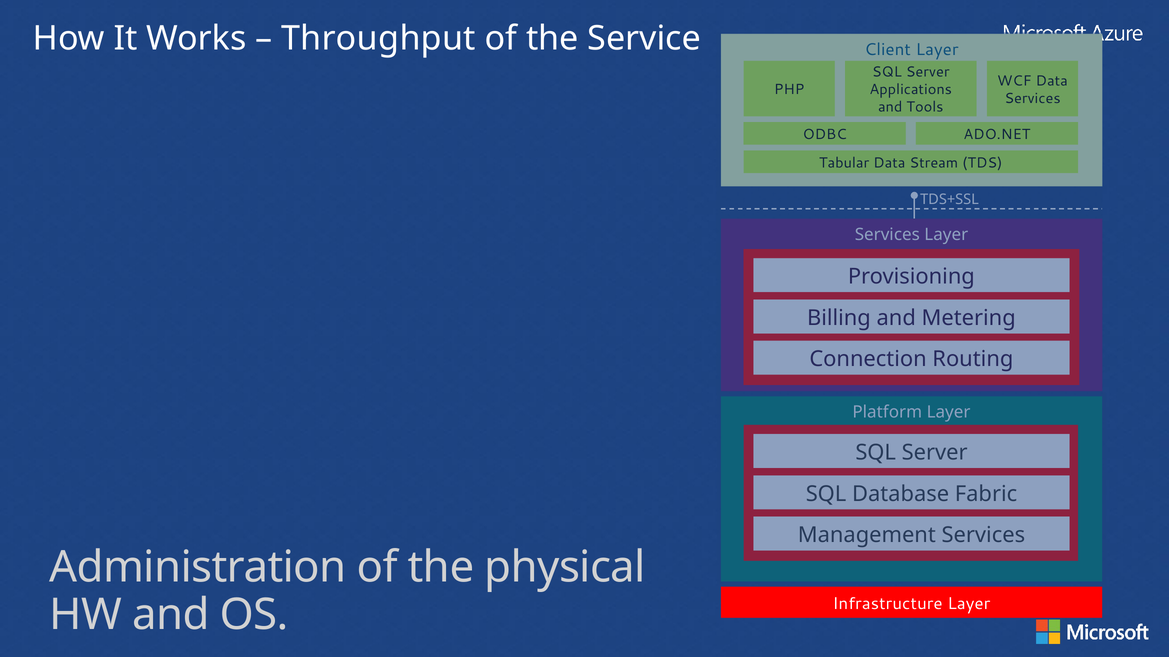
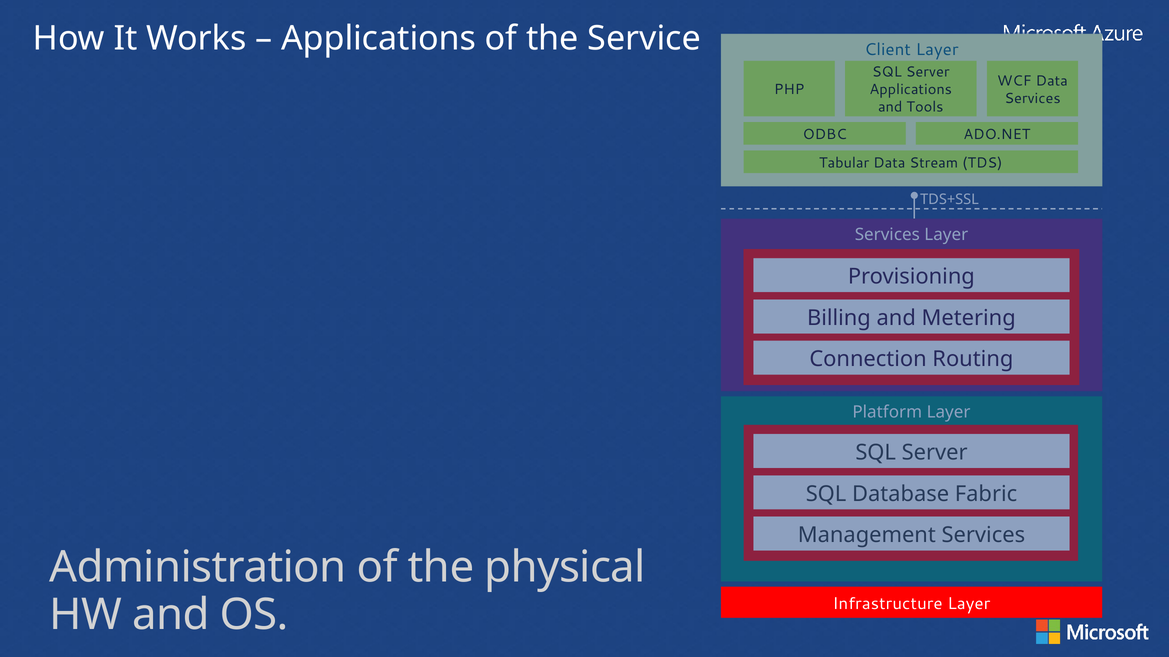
Throughput: Throughput -> Applications (379, 39)
